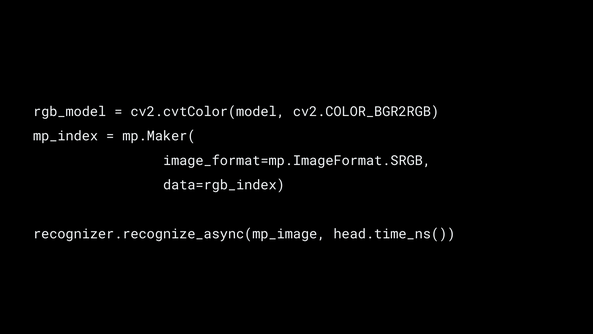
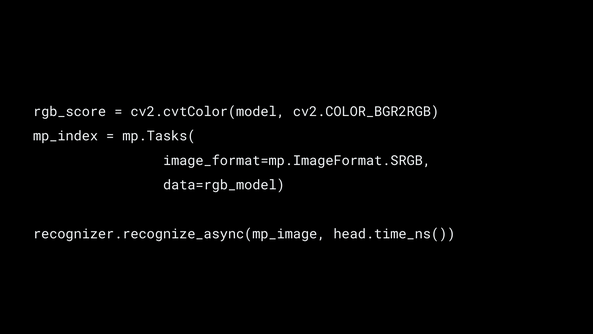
rgb_model: rgb_model -> rgb_score (70, 111)
mp.Maker(: mp.Maker( -> mp.Tasks( (159, 136)
data=rgb_index: data=rgb_index -> data=rgb_model (224, 185)
